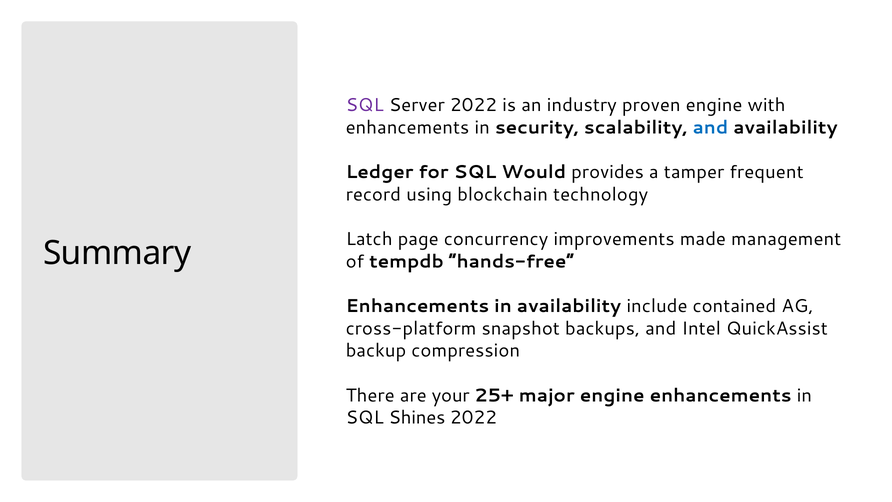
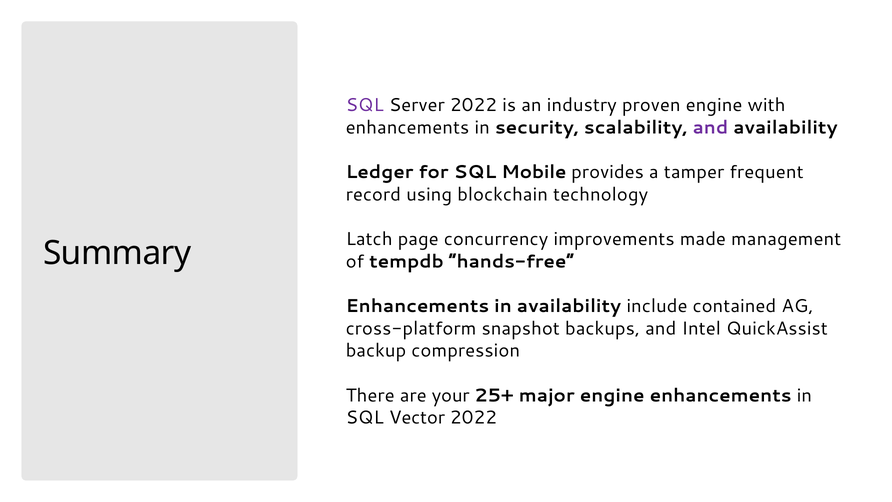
and colour: blue -> purple (710, 128)
Would: Would -> Mobile (534, 172)
Shines: Shines -> Vector (417, 418)
